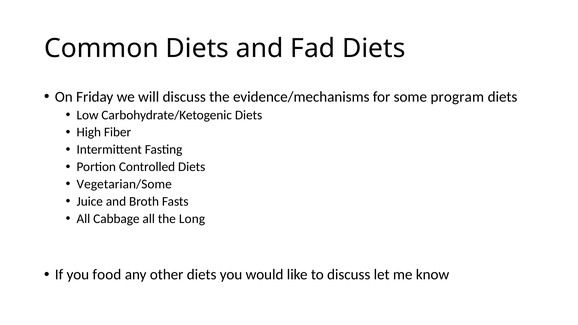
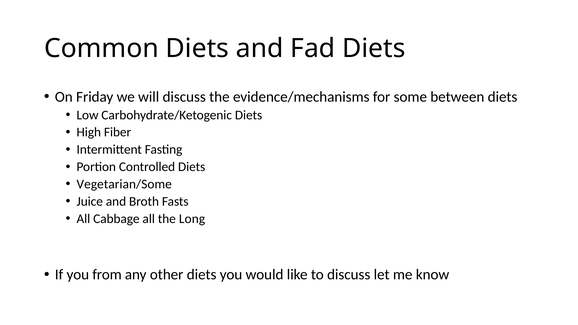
program: program -> between (457, 97)
food: food -> from (107, 275)
